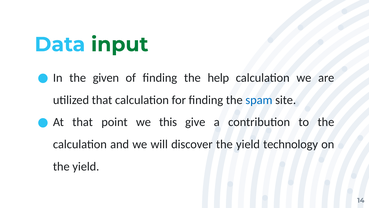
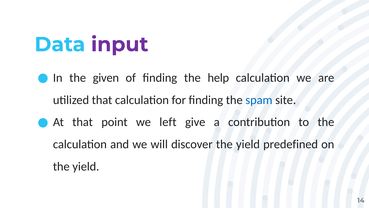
input colour: green -> purple (120, 44)
this: this -> left (168, 122)
technology: technology -> predefined (291, 144)
